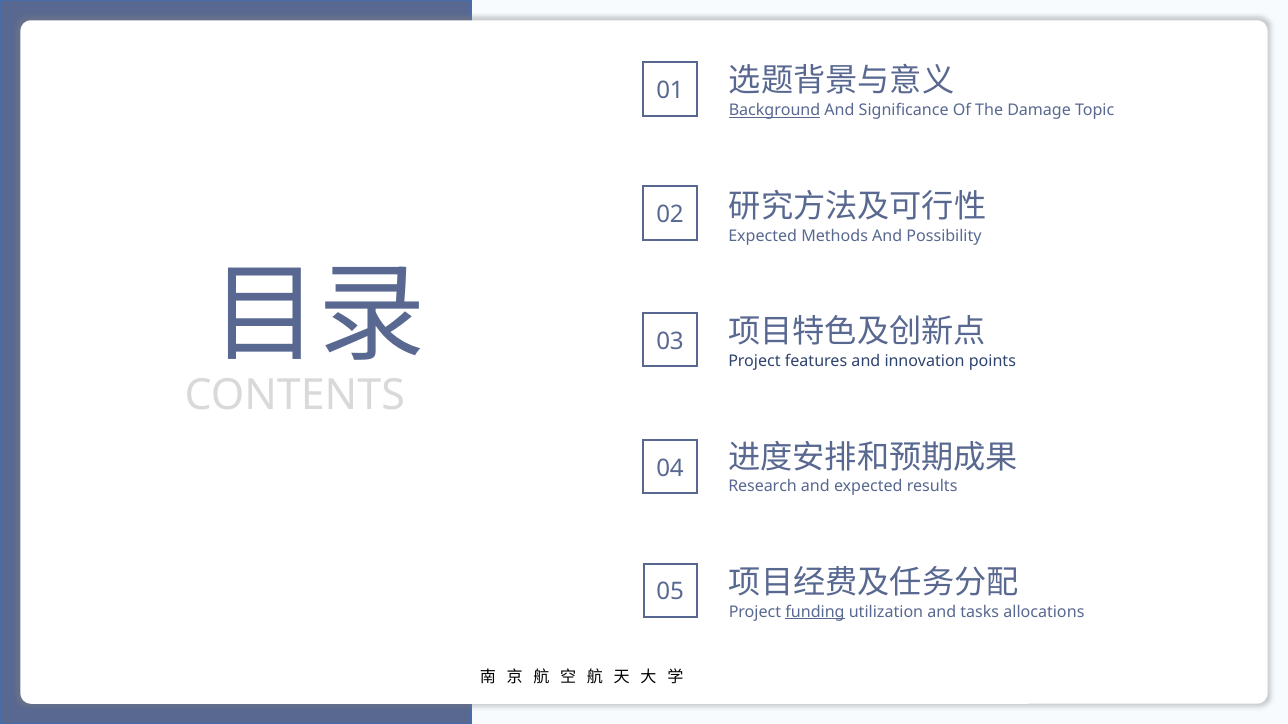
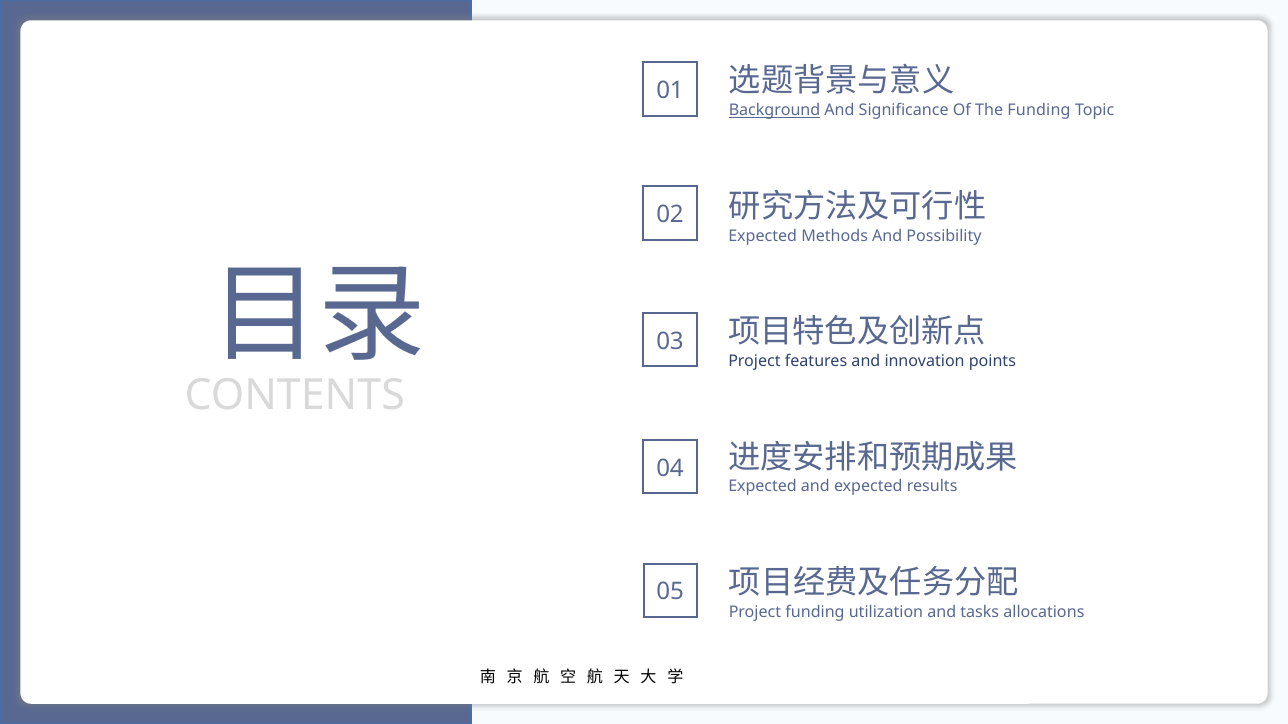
The Damage: Damage -> Funding (1039, 110)
Research: Research -> Expected (763, 487)
funding underline: present -> none (815, 612)
